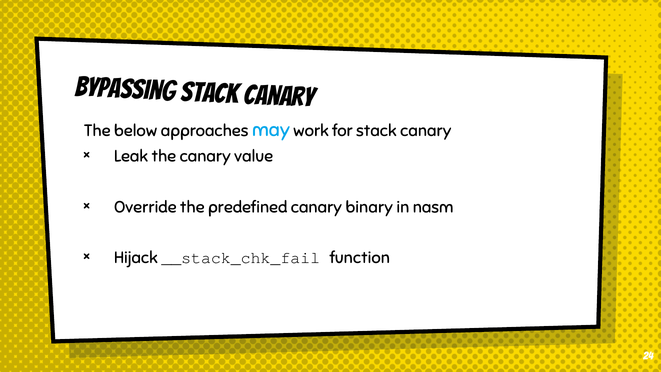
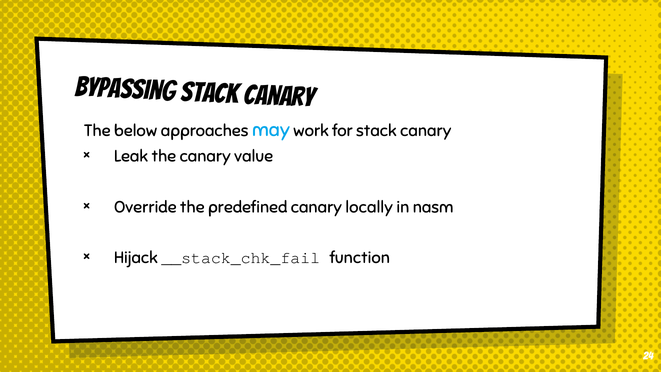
binary: binary -> locally (369, 207)
